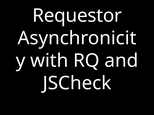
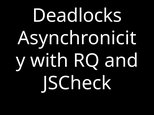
Requestor: Requestor -> Deadlocks (77, 16)
